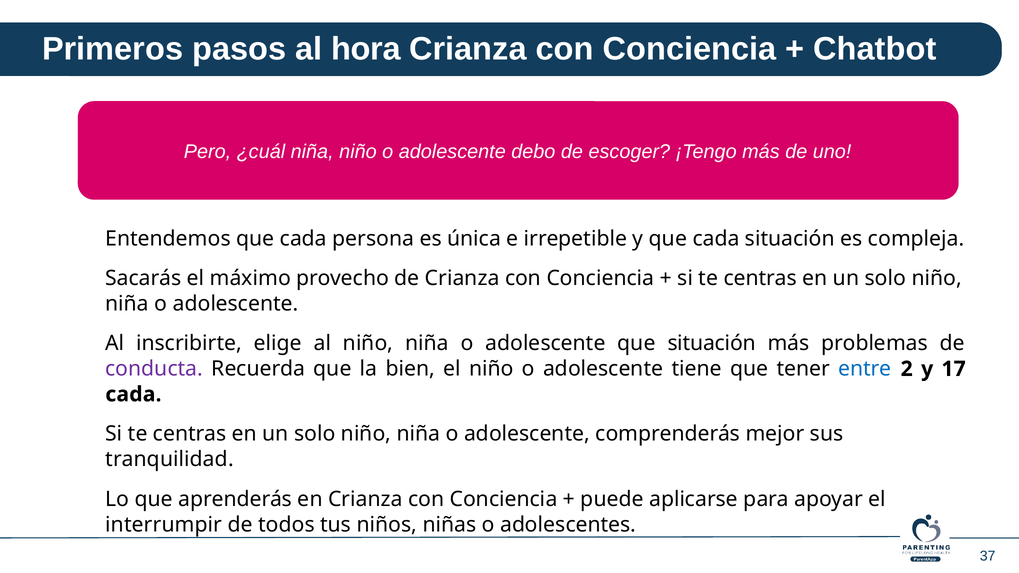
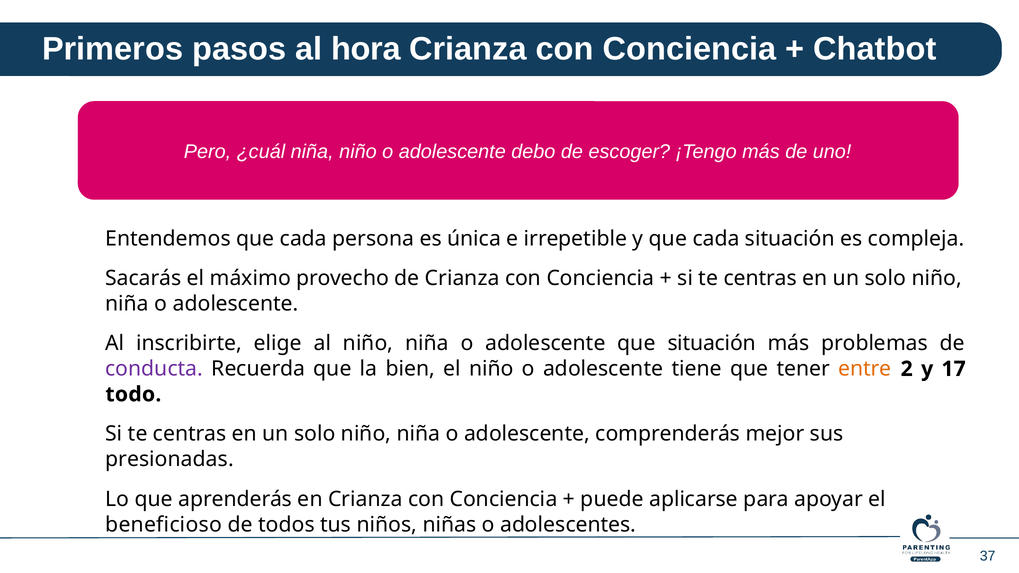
entre colour: blue -> orange (865, 369)
cada: cada -> todo (133, 394)
tranquilidad: tranquilidad -> presionadas (170, 460)
interrumpir: interrumpir -> beneficioso (164, 525)
